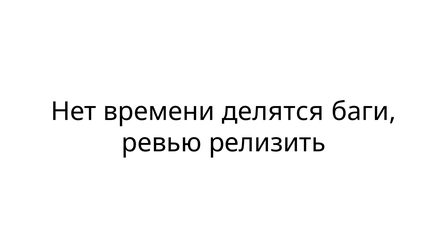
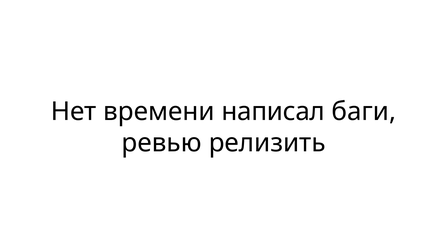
делятся: делятся -> написал (273, 112)
